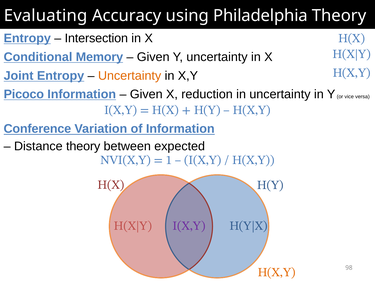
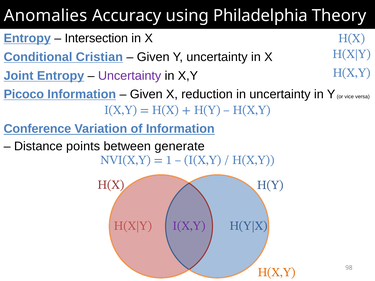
Evaluating: Evaluating -> Anomalies (46, 16)
Memory: Memory -> Cristian (99, 57)
Uncertainty colour: orange -> purple (130, 76)
Distance theory: theory -> points (83, 146)
expected: expected -> generate (180, 146)
